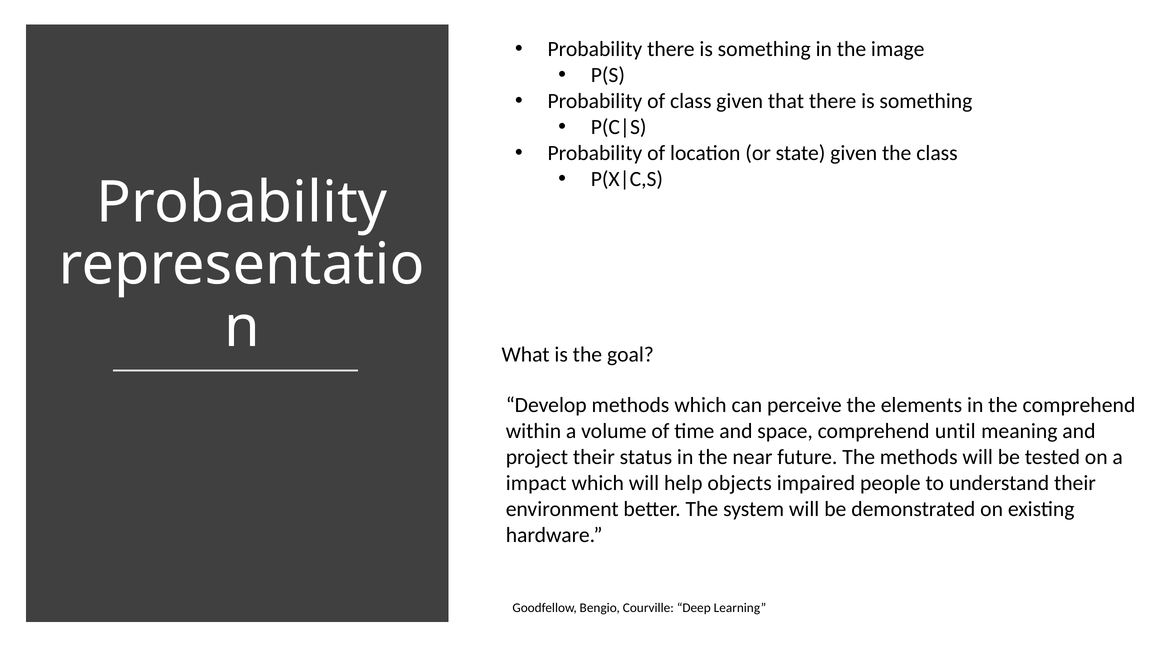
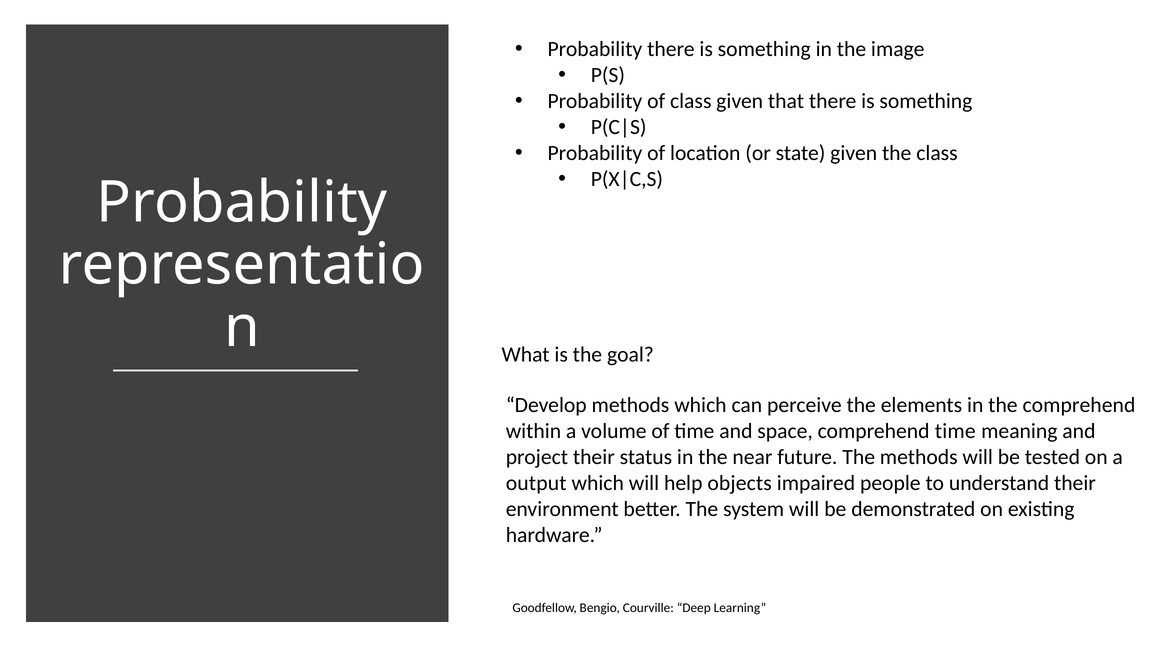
comprehend until: until -> time (955, 431)
impact: impact -> output (536, 483)
